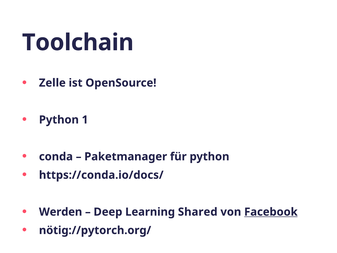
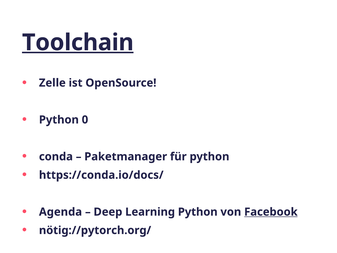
Toolchain underline: none -> present (78, 42)
1: 1 -> 0 (85, 120)
Werden: Werden -> Agenda (60, 212)
Learning Shared: Shared -> Python (198, 212)
